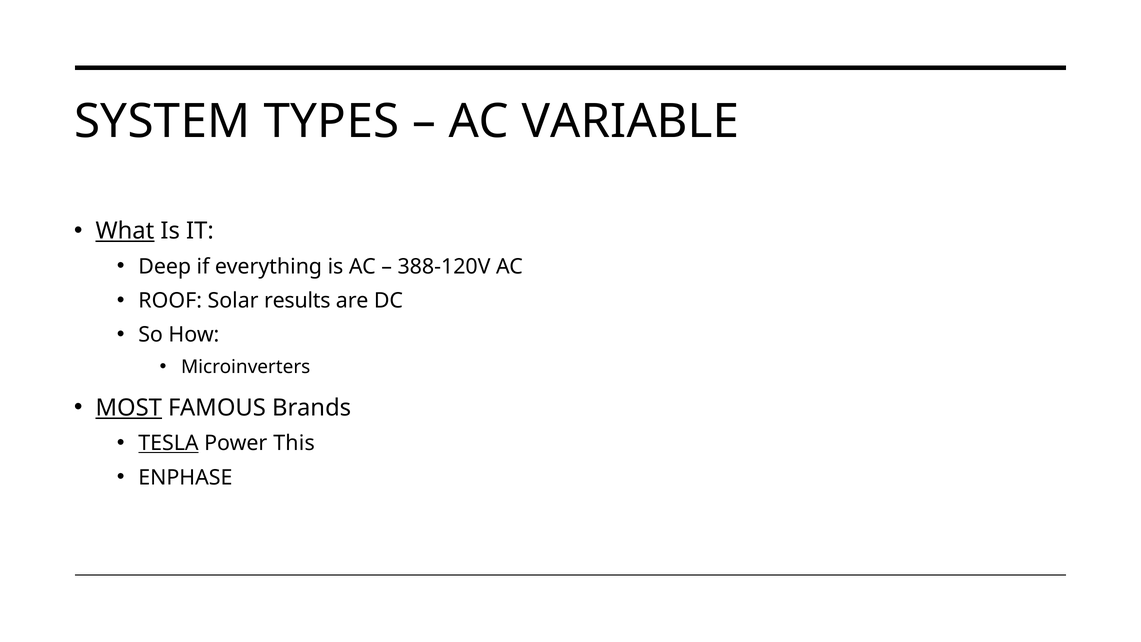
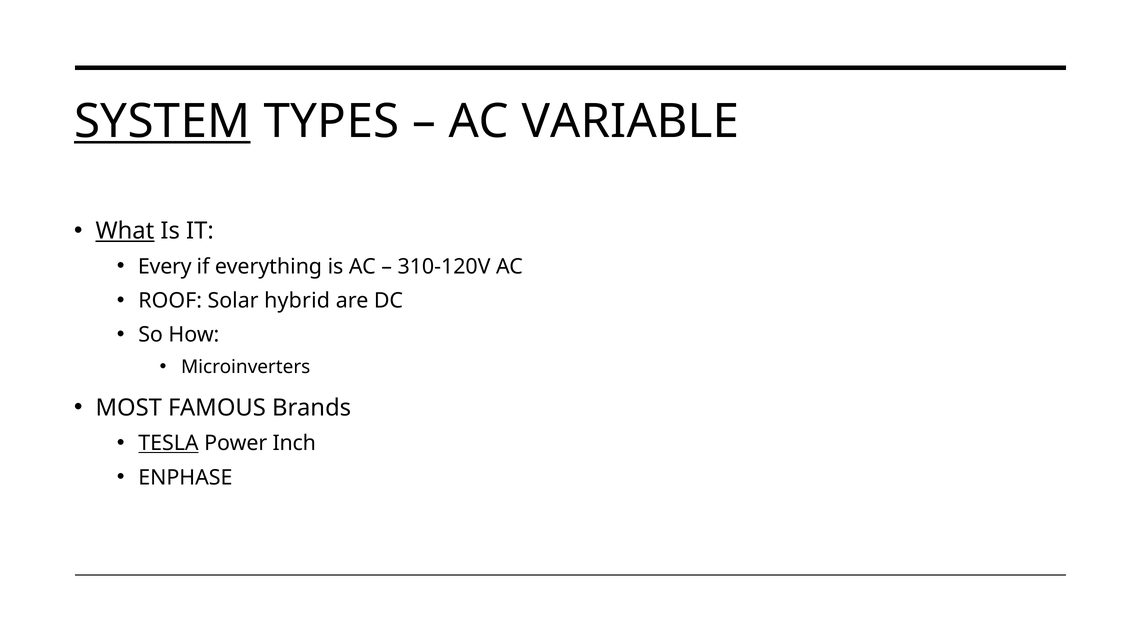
SYSTEM underline: none -> present (162, 122)
Deep: Deep -> Every (165, 266)
388-120V: 388-120V -> 310-120V (444, 266)
results: results -> hybrid (297, 301)
MOST underline: present -> none (129, 408)
This: This -> Inch (294, 443)
